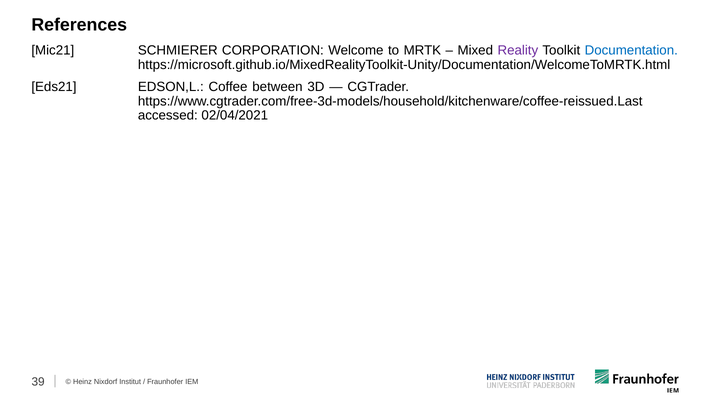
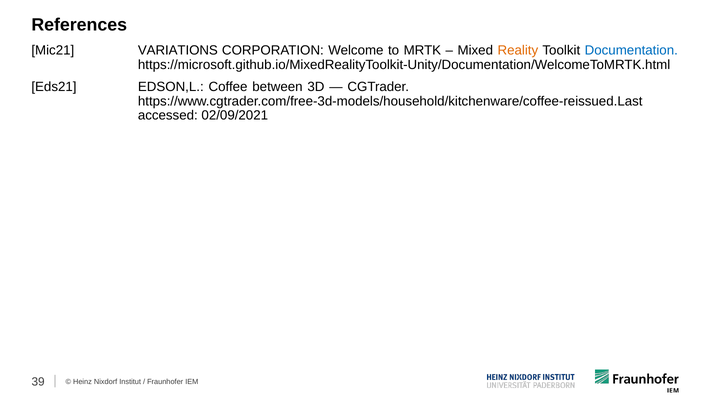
SCHMIERER: SCHMIERER -> VARIATIONS (178, 50)
Reality colour: purple -> orange (518, 50)
02/04/2021: 02/04/2021 -> 02/09/2021 (235, 115)
